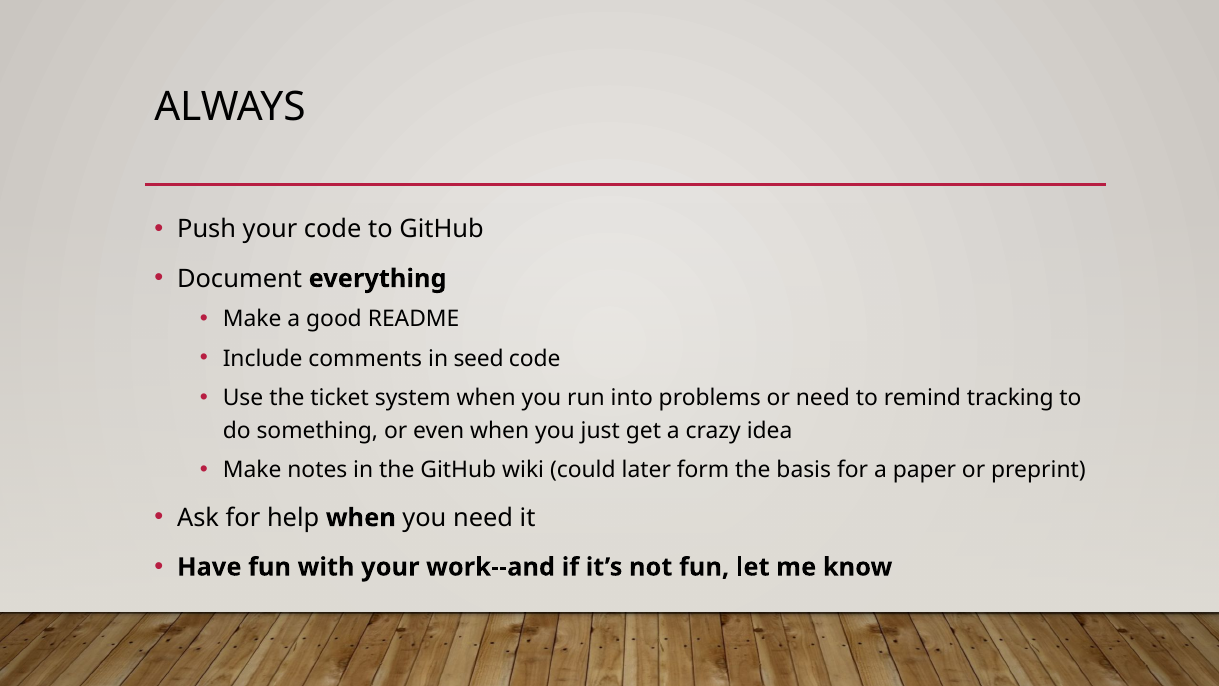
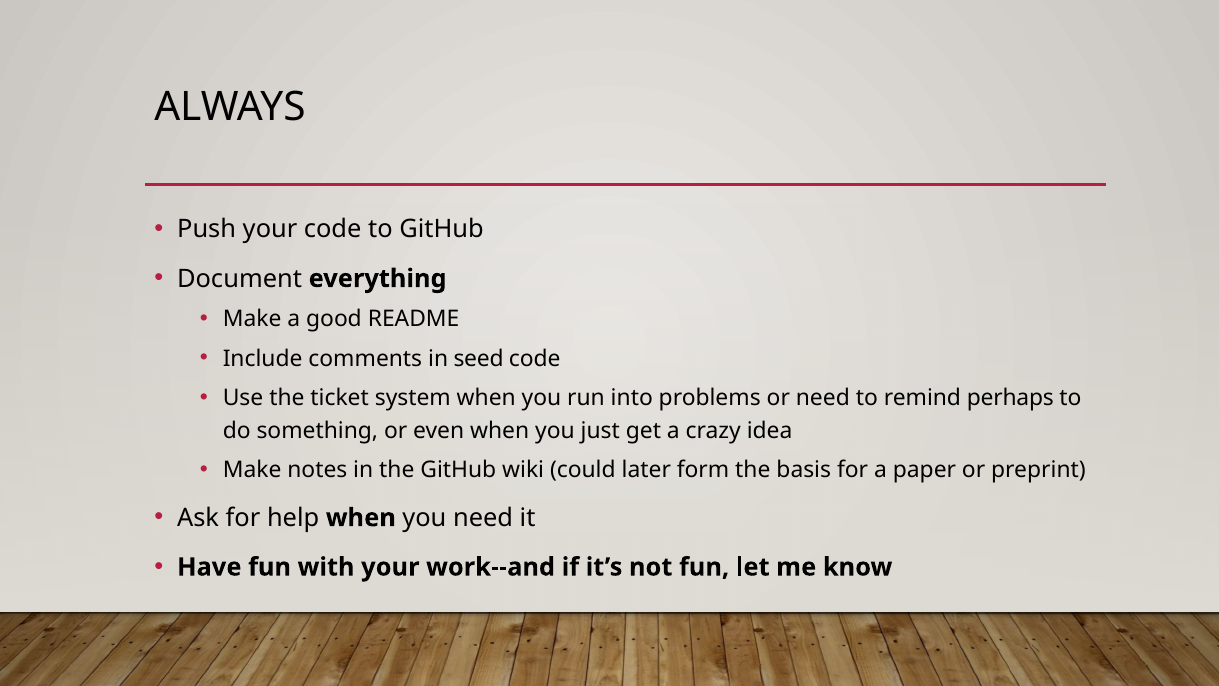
tracking: tracking -> perhaps (1010, 398)
